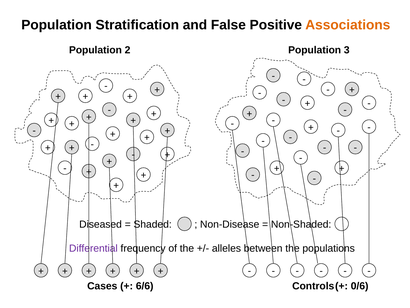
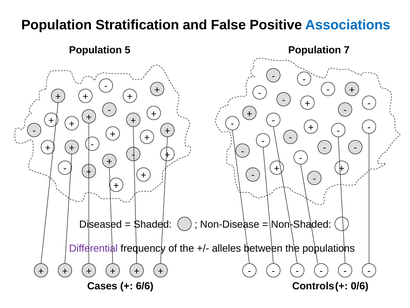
Associations colour: orange -> blue (348, 25)
2: 2 -> 5 (128, 50)
3: 3 -> 7 (347, 50)
